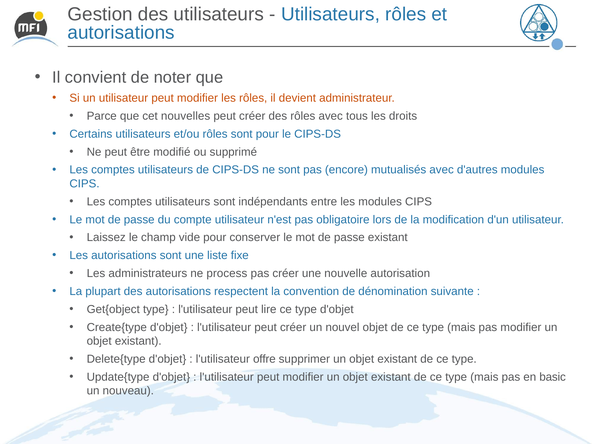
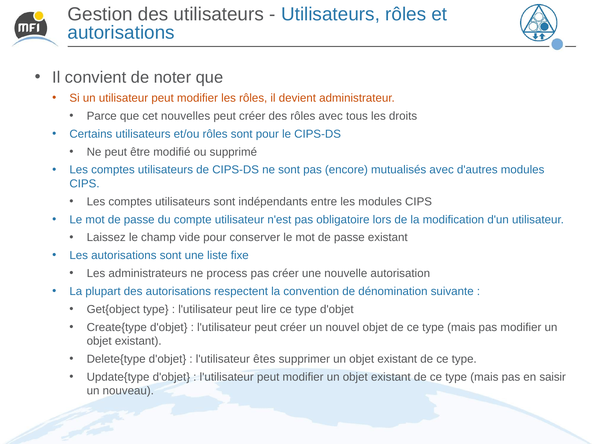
offre: offre -> êtes (264, 359)
basic: basic -> saisir (553, 377)
